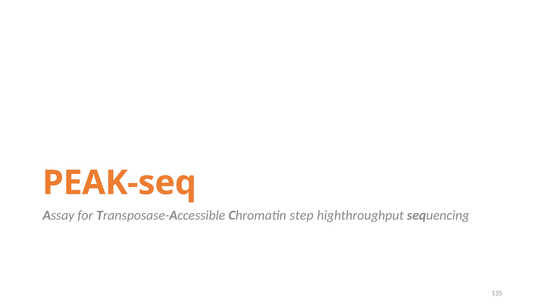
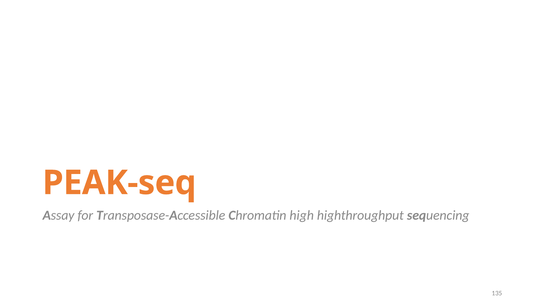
step: step -> high (302, 215)
